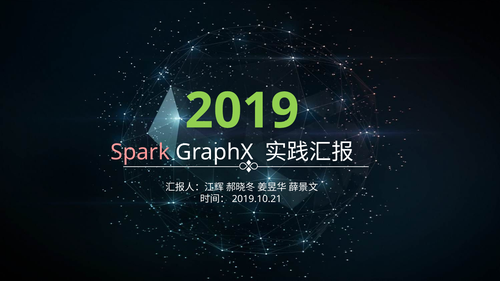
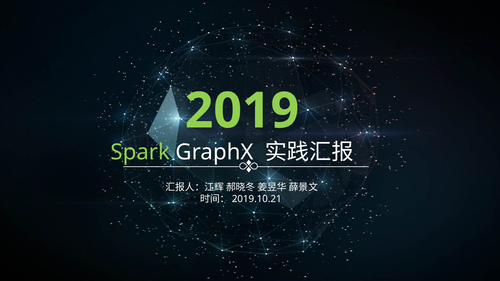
Spark colour: pink -> light green (140, 152)
